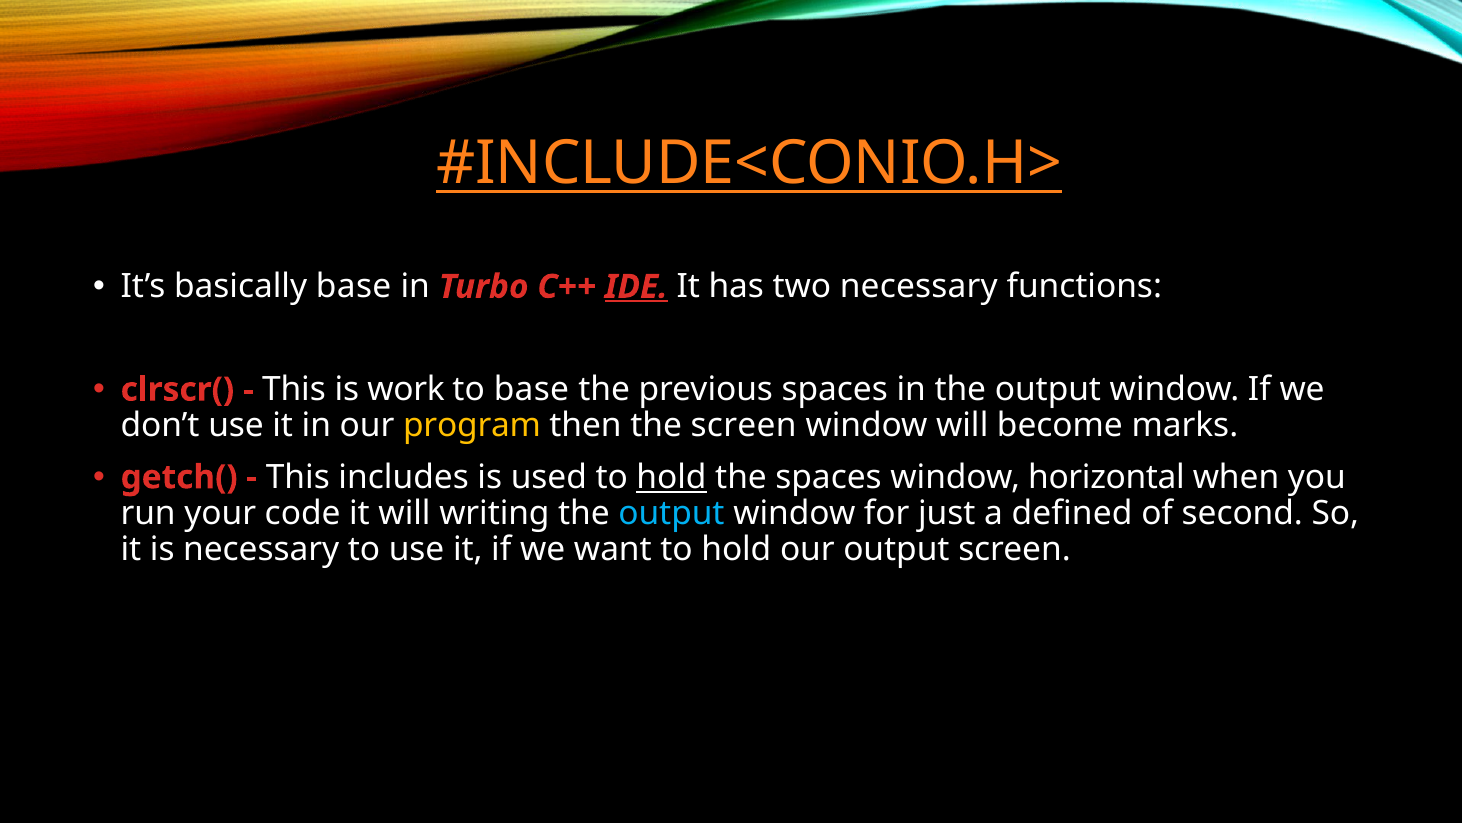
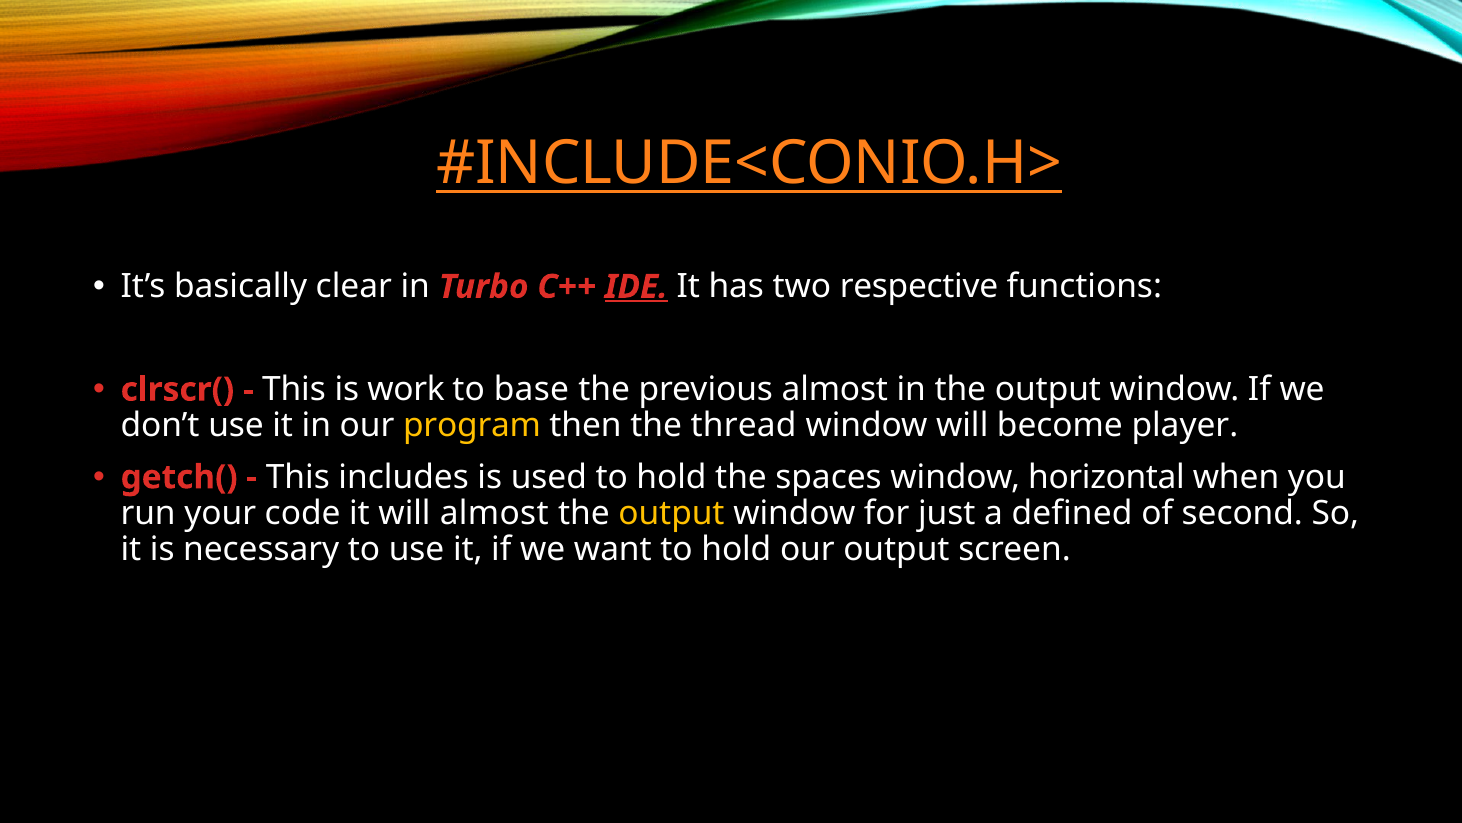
basically base: base -> clear (354, 287)
two necessary: necessary -> respective (919, 287)
previous spaces: spaces -> almost (835, 389)
the screen: screen -> thread (744, 425)
marks: marks -> player (1185, 425)
hold underline: present -> none (671, 477)
will writing: writing -> almost (494, 513)
output colour: light blue -> yellow (671, 513)
